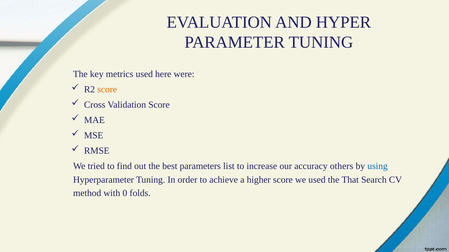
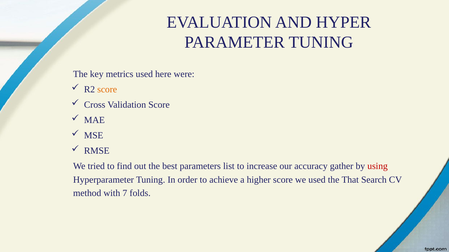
others: others -> gather (342, 167)
using colour: blue -> red (378, 167)
0: 0 -> 7 (125, 193)
